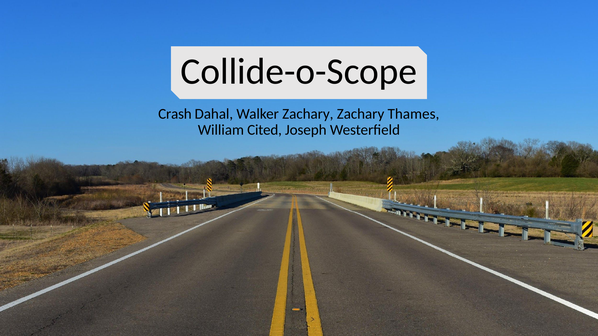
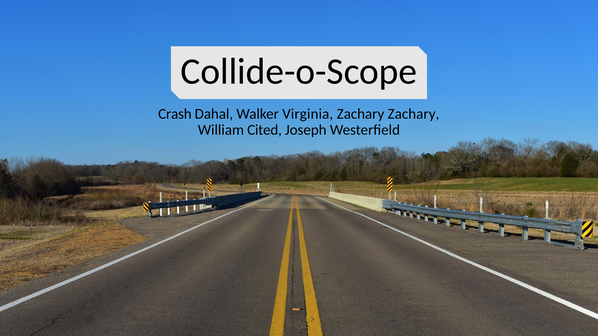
Walker Zachary: Zachary -> Virginia (308, 114)
Zachary Thames: Thames -> Zachary (413, 114)
